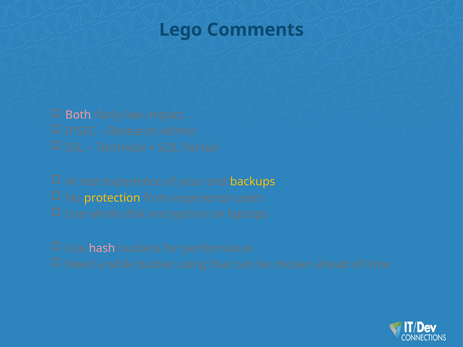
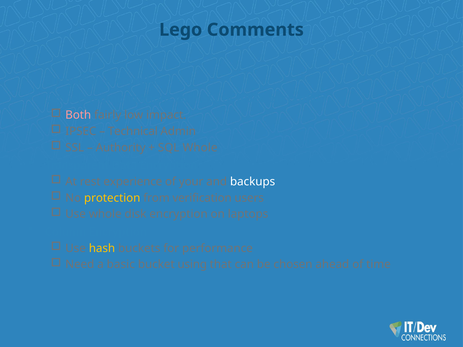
Research: Research -> Technical (133, 131)
Technical: Technical -> Authority (121, 148)
SQL Partial: Partial -> Whole (200, 148)
backups colour: yellow -> white (253, 182)
from experience: experience -> verification (202, 198)
hash colour: pink -> yellow (102, 248)
while: while -> basic (121, 265)
